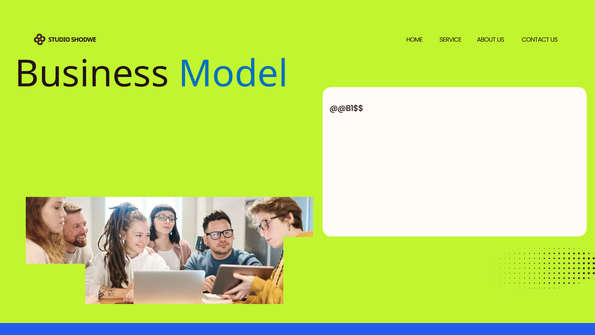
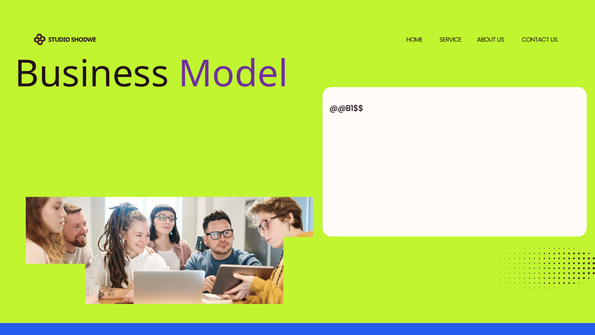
Model colour: blue -> purple (233, 74)
